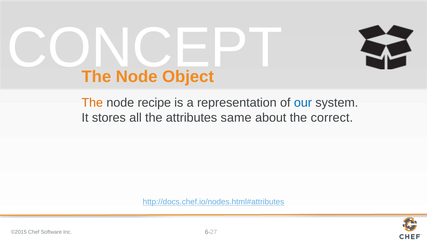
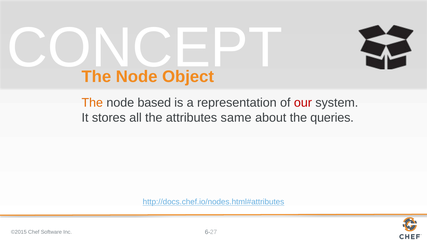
recipe: recipe -> based (154, 103)
our colour: blue -> red (303, 103)
correct: correct -> queries (332, 118)
